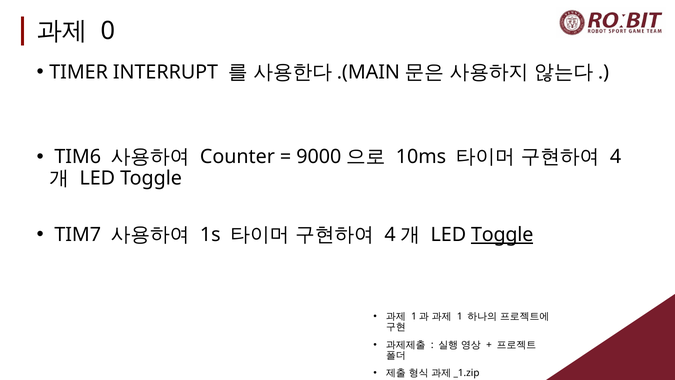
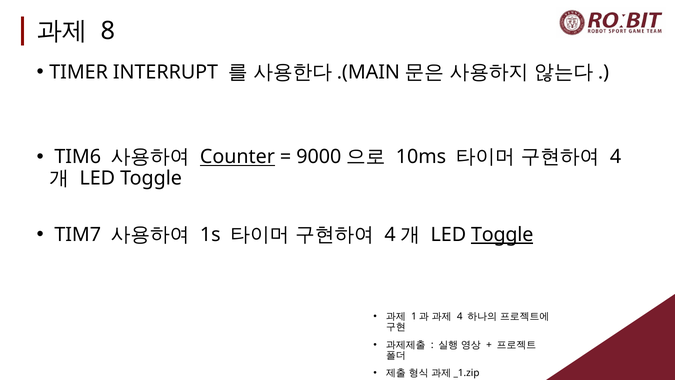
0: 0 -> 8 (108, 31)
Counter underline: none -> present (237, 157)
1: 1 -> 4 (460, 316)
